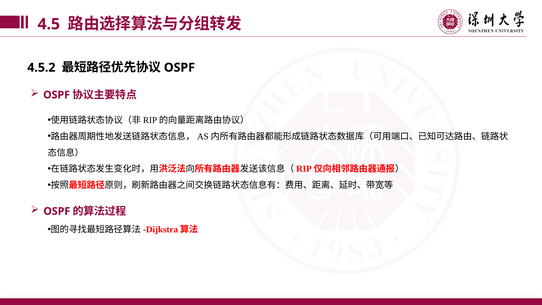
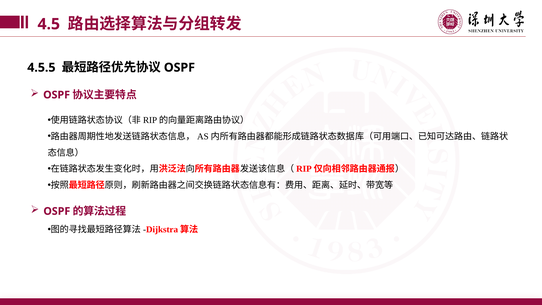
4.5.2: 4.5.2 -> 4.5.5 (41, 68)
